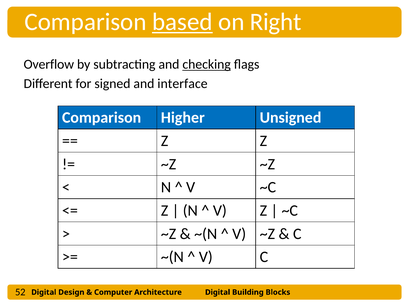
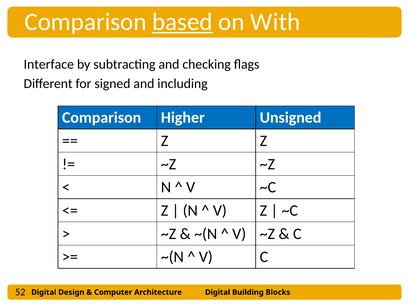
Right: Right -> With (275, 22)
Overflow: Overflow -> Interface (49, 64)
checking underline: present -> none (207, 64)
interface: interface -> including (183, 83)
